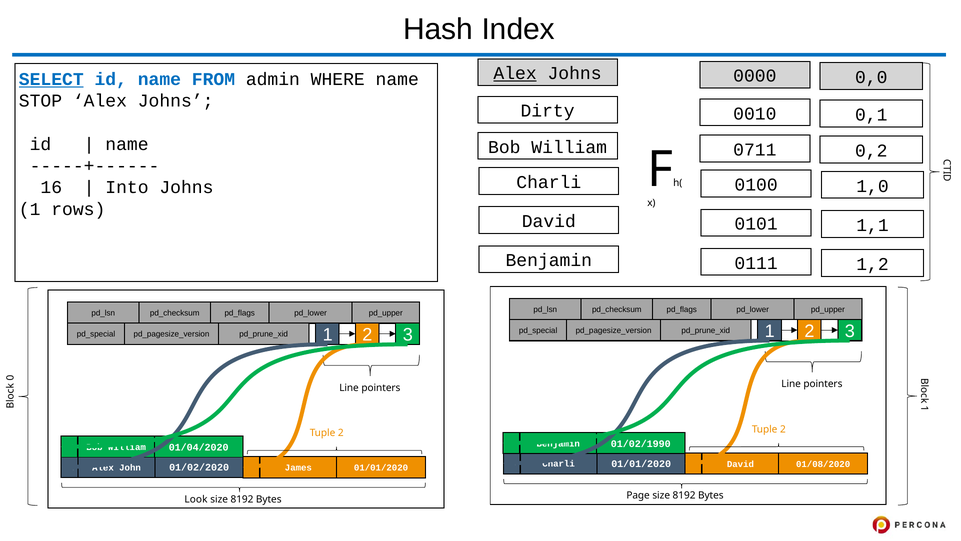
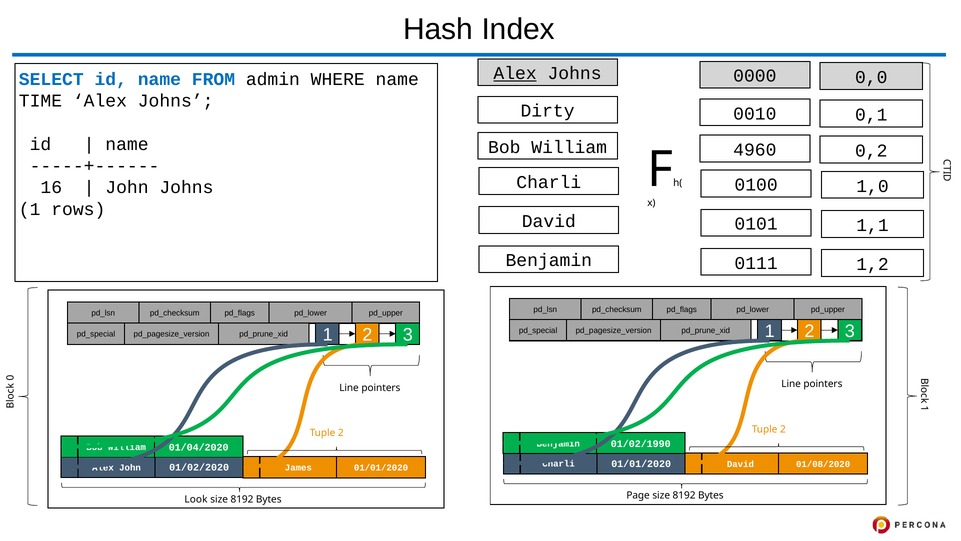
SELECT underline: present -> none (51, 79)
STOP: STOP -> TIME (40, 101)
0711: 0711 -> 4960 (755, 150)
Into: Into -> John (127, 187)
